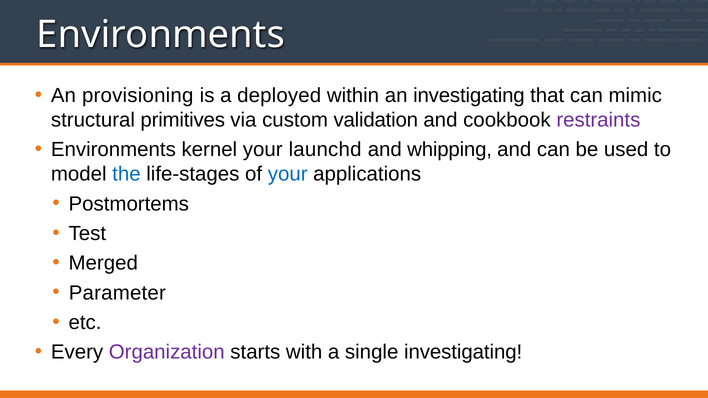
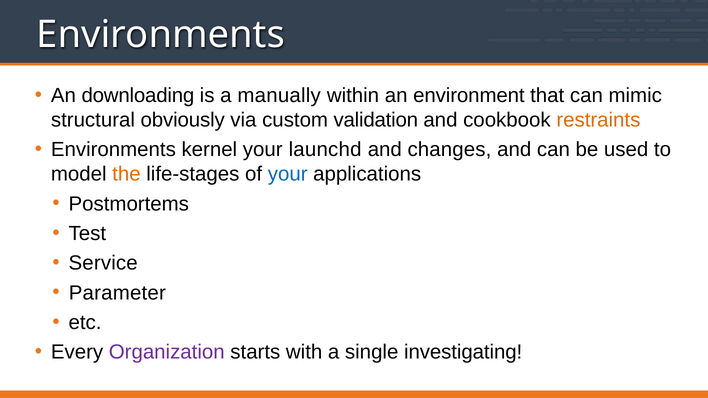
provisioning: provisioning -> downloading (138, 96)
deployed: deployed -> manually (279, 96)
an investigating: investigating -> environment (469, 96)
primitives: primitives -> obviously (183, 120)
restraints colour: purple -> orange (598, 120)
whipping: whipping -> changes (449, 150)
the colour: blue -> orange (126, 174)
Merged: Merged -> Service (103, 263)
